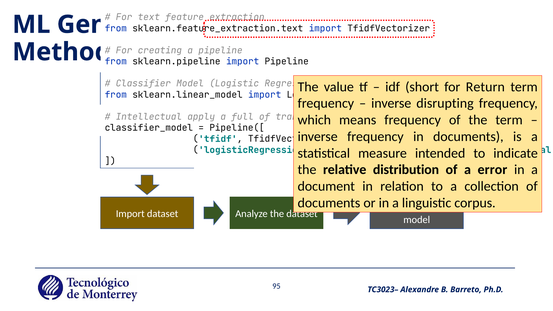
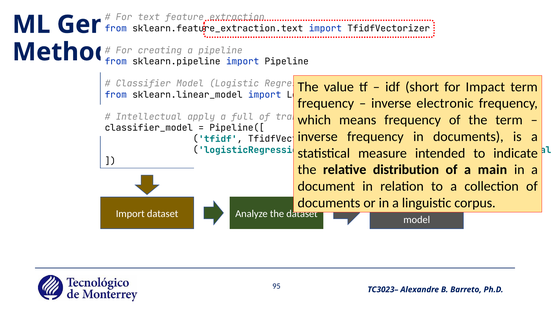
Return: Return -> Impact (485, 87)
disrupting: disrupting -> electronic (445, 103)
error: error -> main (492, 170)
